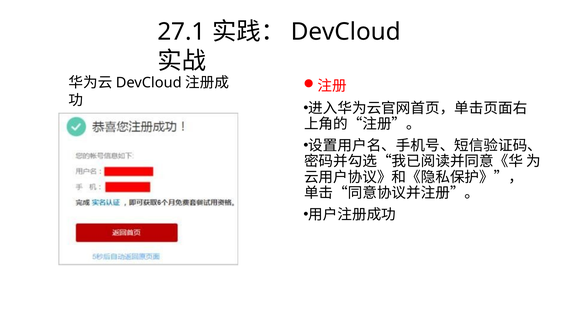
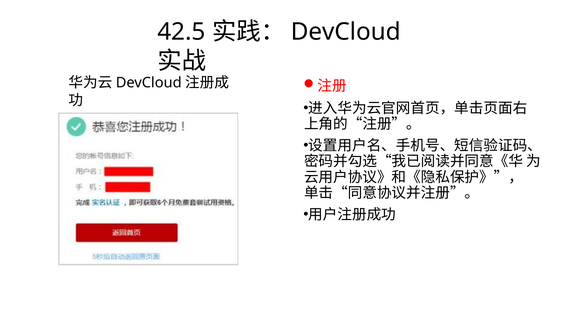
27.1: 27.1 -> 42.5 (181, 32)
